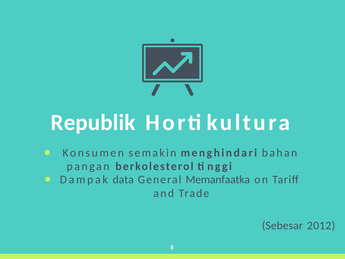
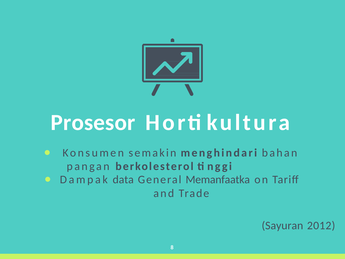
Republik: Republik -> Prosesor (93, 122)
Sebesar: Sebesar -> Sayuran (282, 225)
